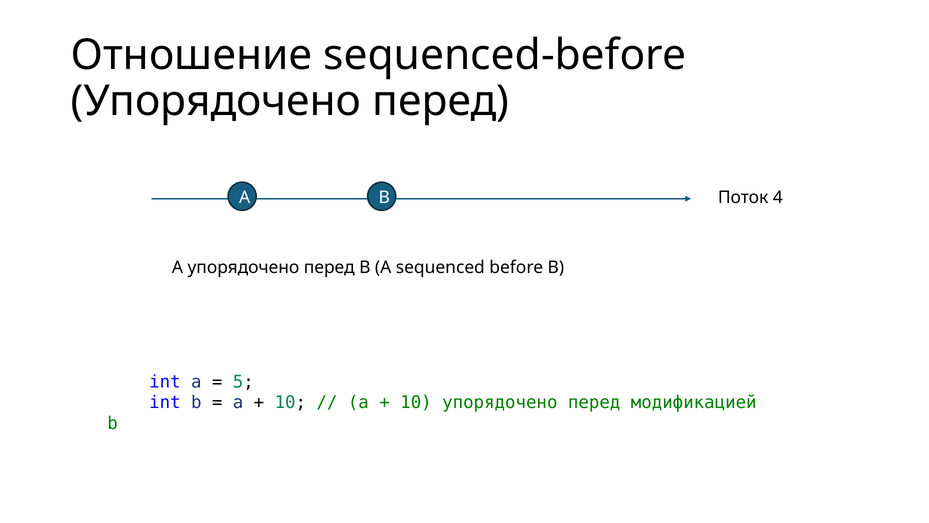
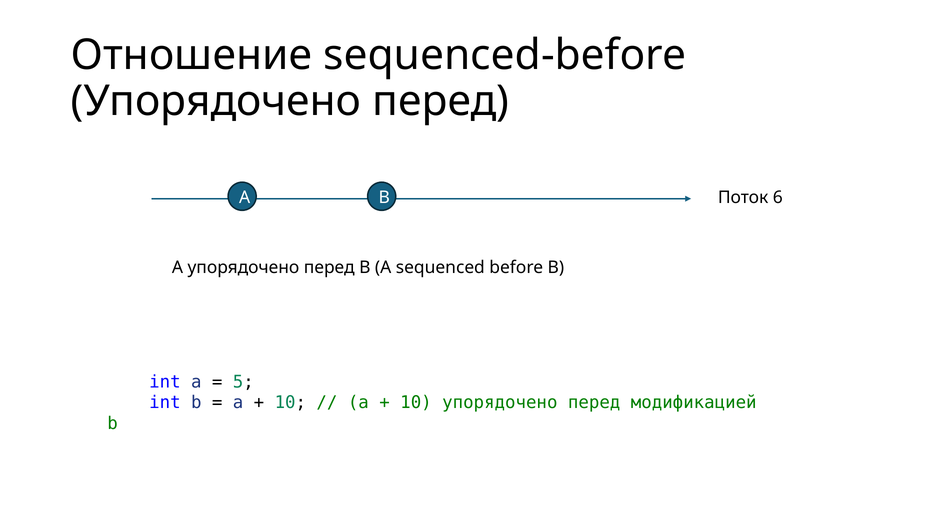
4: 4 -> 6 (778, 197)
